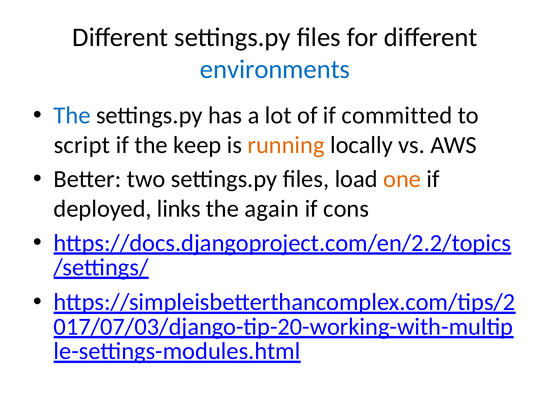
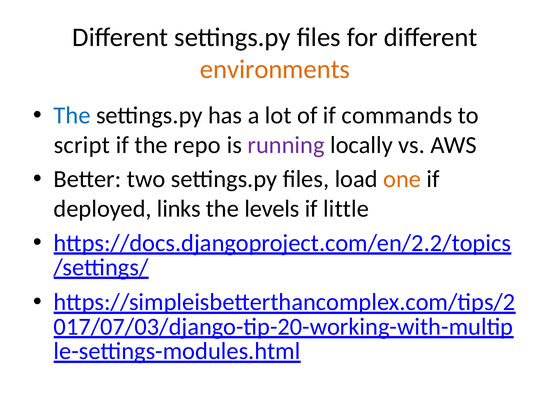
environments colour: blue -> orange (275, 69)
committed: committed -> commands (397, 115)
keep: keep -> repo (197, 145)
running colour: orange -> purple (286, 145)
again: again -> levels (272, 208)
cons: cons -> little (346, 208)
